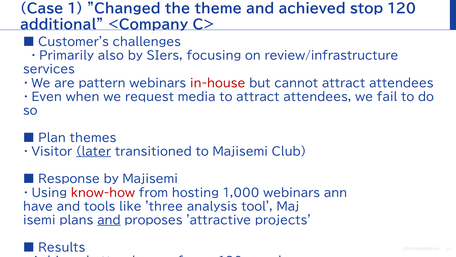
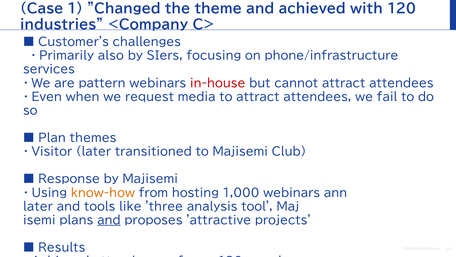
stop: stop -> with (366, 9)
additional: additional -> industries (62, 25)
review/infrastructure: review/infrastructure -> phone/infrastructure (331, 56)
later underline: present -> none (94, 151)
know-how colour: red -> orange (103, 193)
have: have -> later (38, 206)
